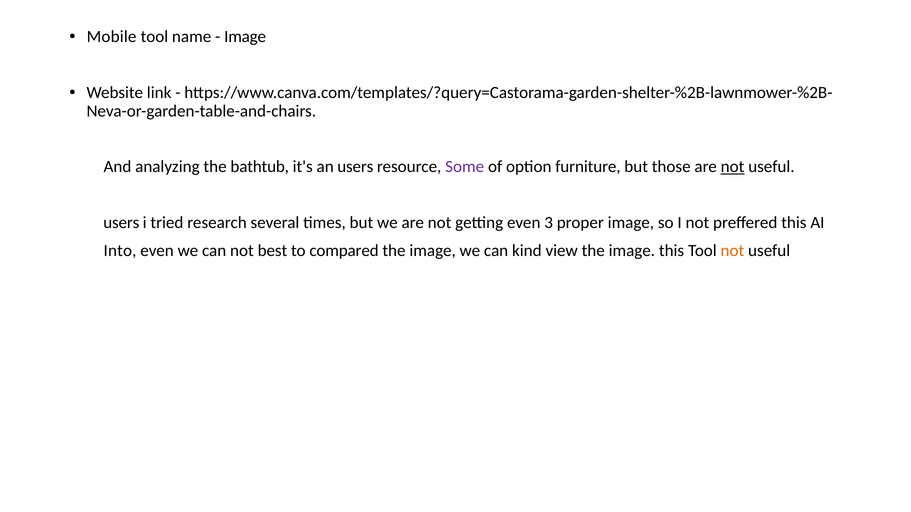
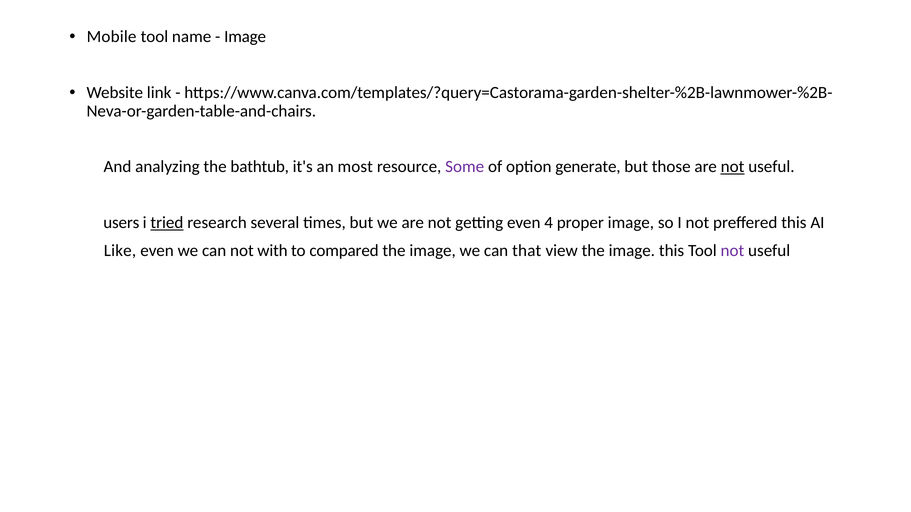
an users: users -> most (355, 167)
furniture: furniture -> generate (588, 167)
tried underline: none -> present (167, 223)
3: 3 -> 4 (549, 223)
Into: Into -> Like (120, 251)
best: best -> with (272, 251)
kind: kind -> that (527, 251)
not colour: orange -> purple (732, 251)
